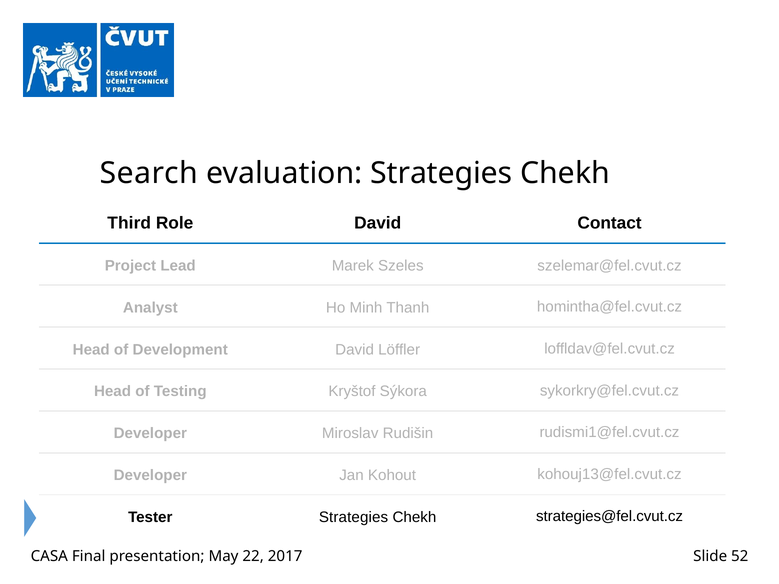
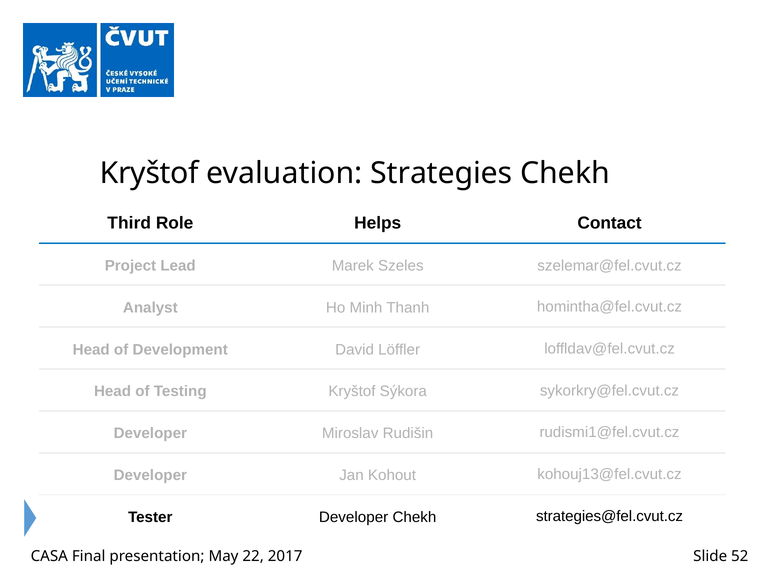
Search: Search -> Kryštof (149, 173)
Role David: David -> Helps (378, 223)
Tester Strategies: Strategies -> Developer (354, 517)
